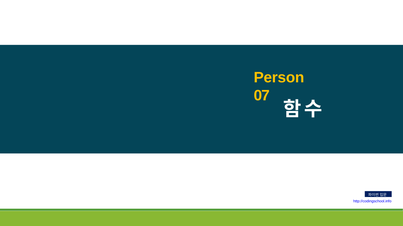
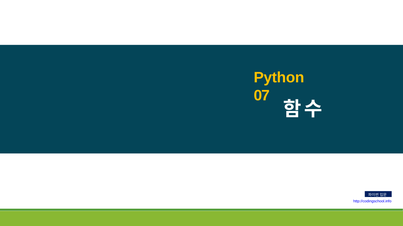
Person: Person -> Python (279, 78)
